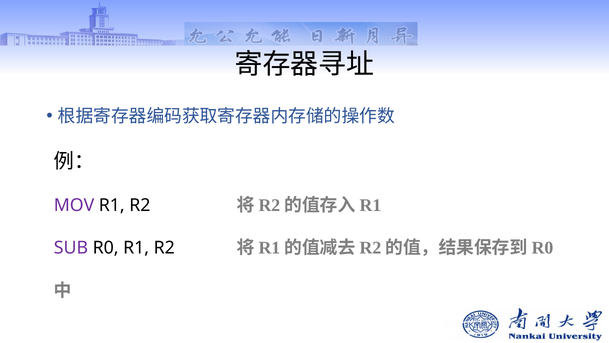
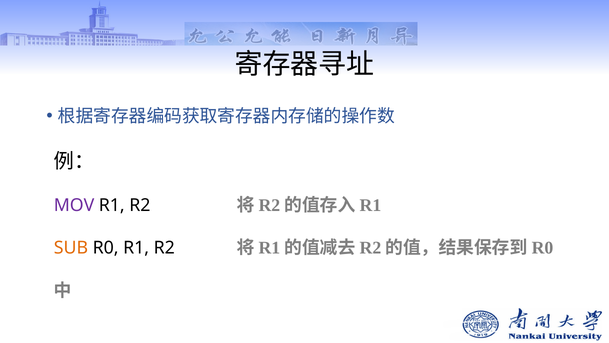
SUB colour: purple -> orange (71, 248)
